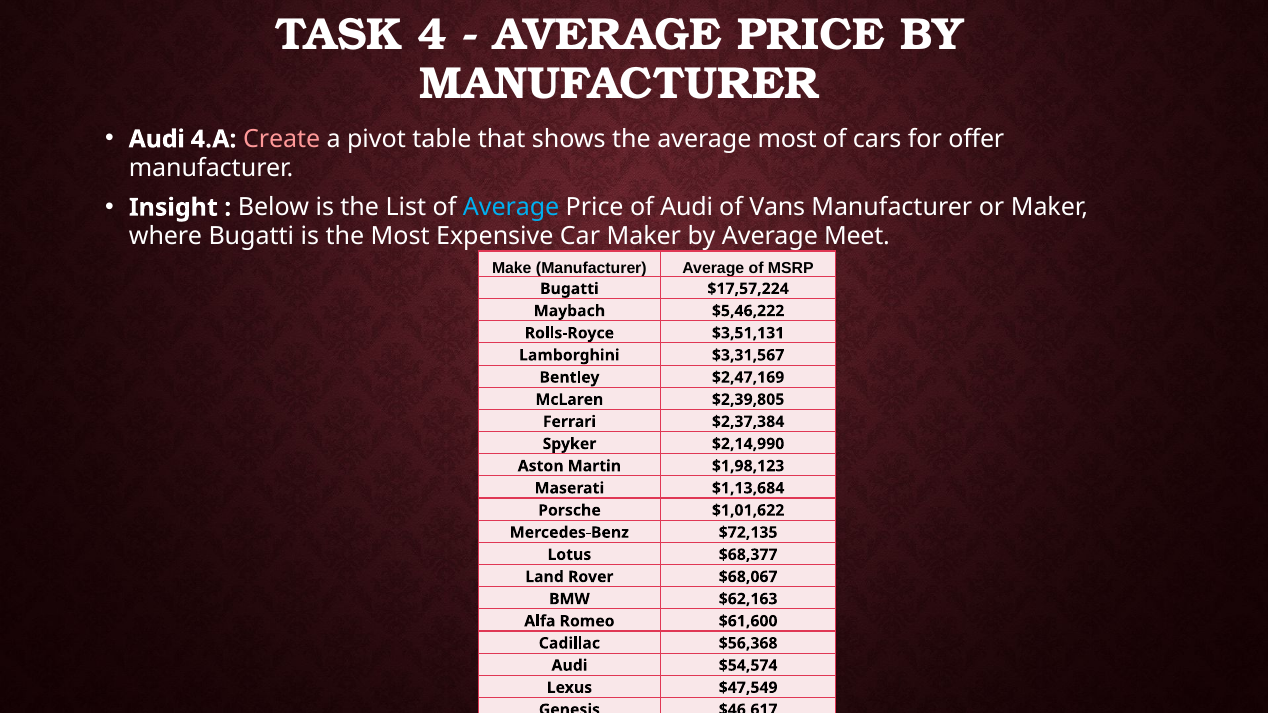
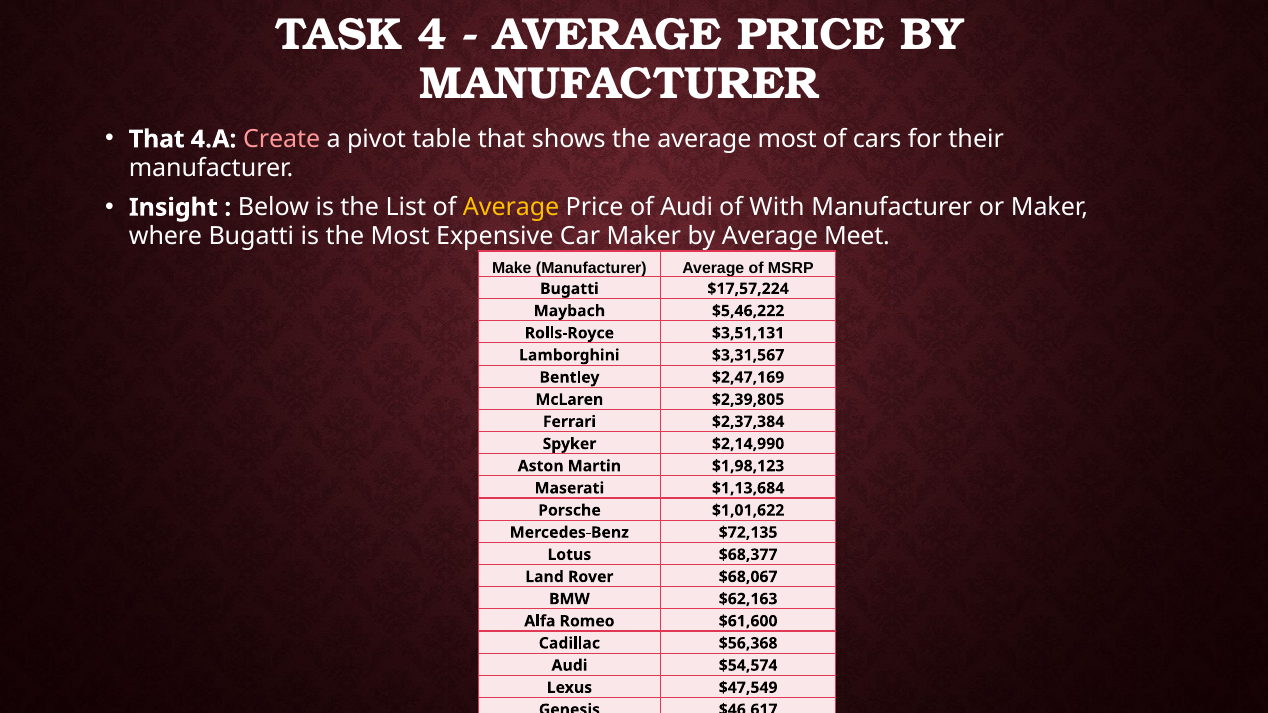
Audi: Audi -> That (157, 139)
offer: offer -> their (976, 139)
Average colour: light blue -> yellow (511, 208)
Vans: Vans -> With (777, 208)
